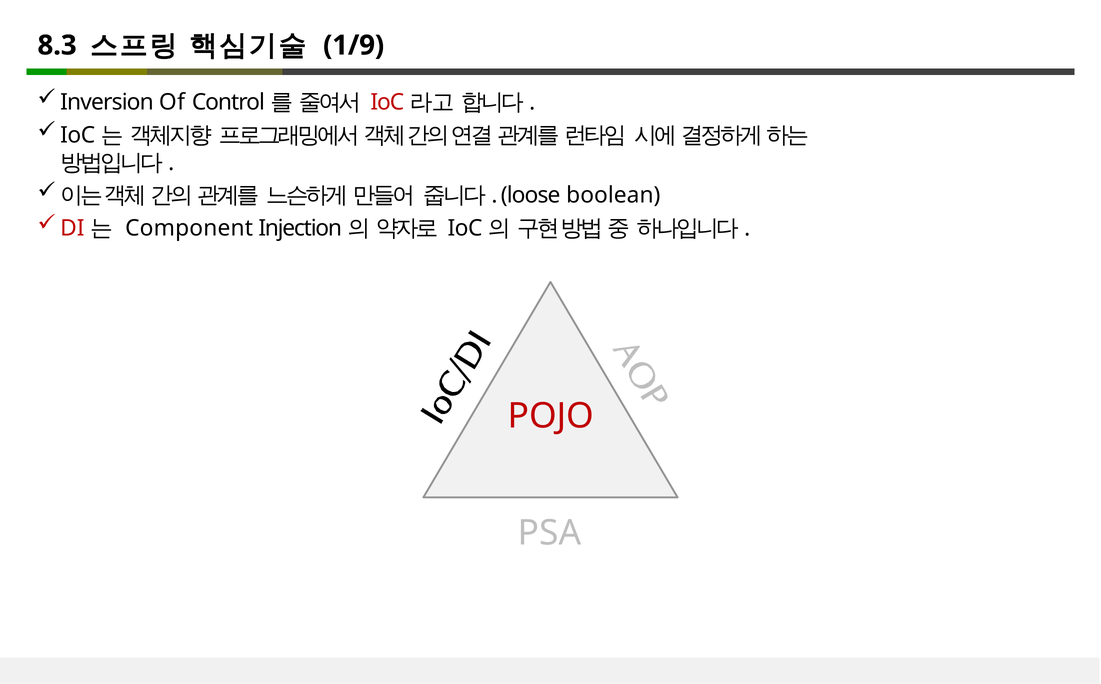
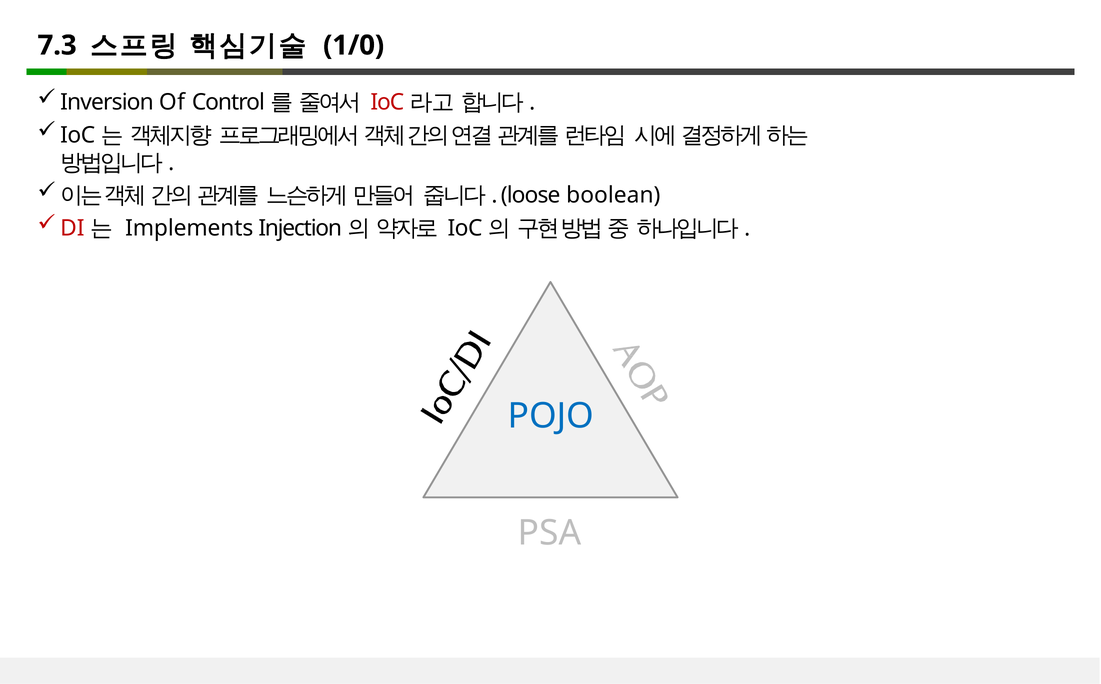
8.3: 8.3 -> 7.3 (57, 45)
1/9: 1/9 -> 1/0 (354, 45)
Component: Component -> Implements (189, 228)
POJO colour: red -> blue (551, 416)
